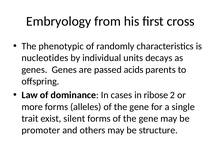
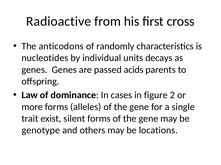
Embryology: Embryology -> Radioactive (59, 21)
phenotypic: phenotypic -> anticodons (61, 46)
ribose: ribose -> figure (156, 95)
promoter: promoter -> genotype (41, 131)
structure: structure -> locations (158, 131)
